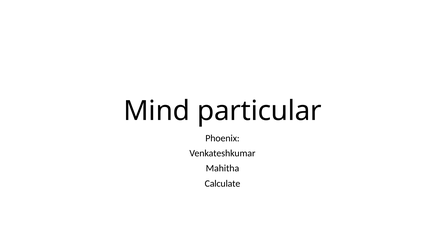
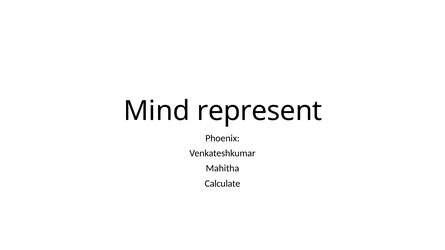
particular: particular -> represent (260, 111)
